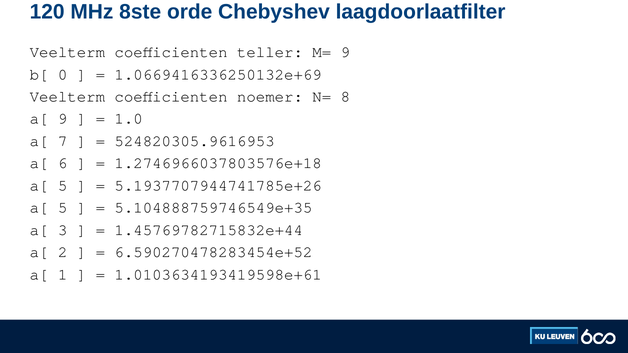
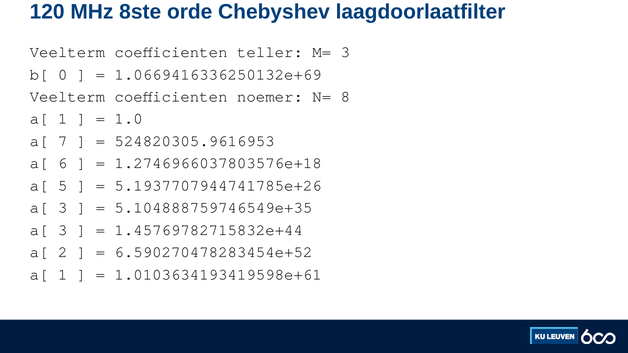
M= 9: 9 -> 3 (345, 52)
9: 9 -> 1 (63, 119)
5: 5 -> 3 (63, 208)
